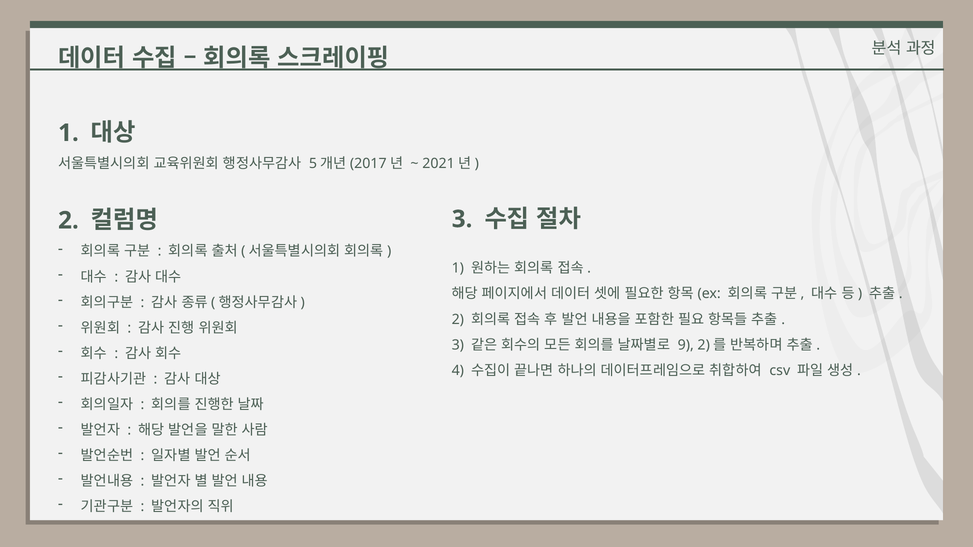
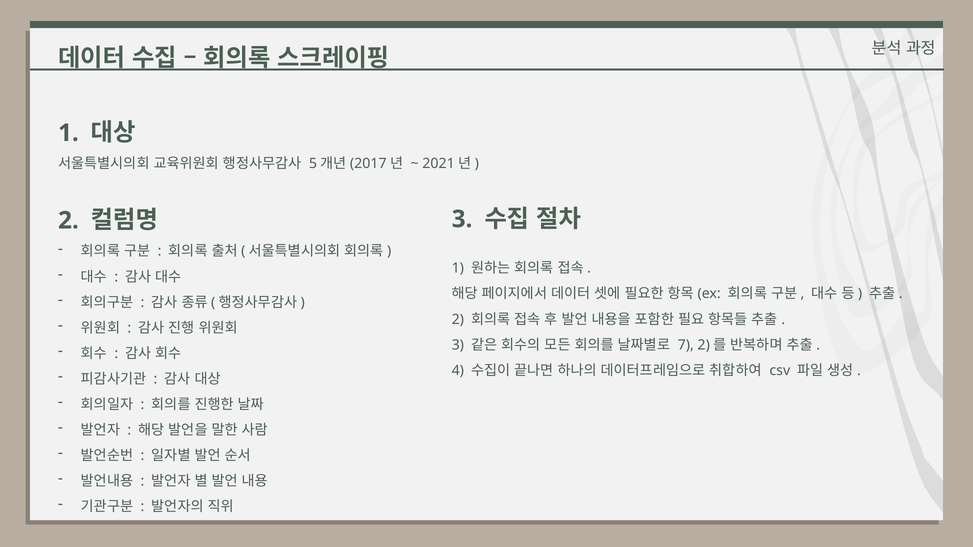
9: 9 -> 7 (686, 345)
